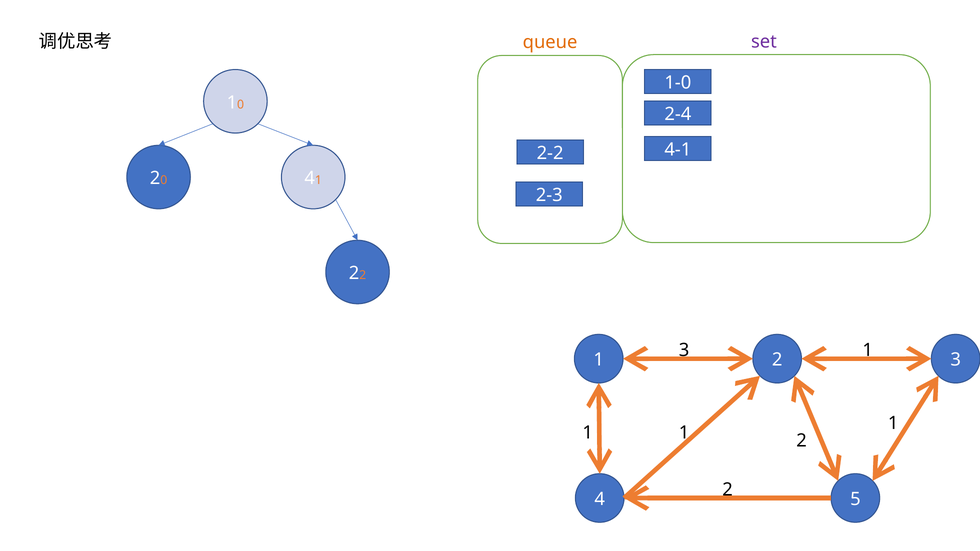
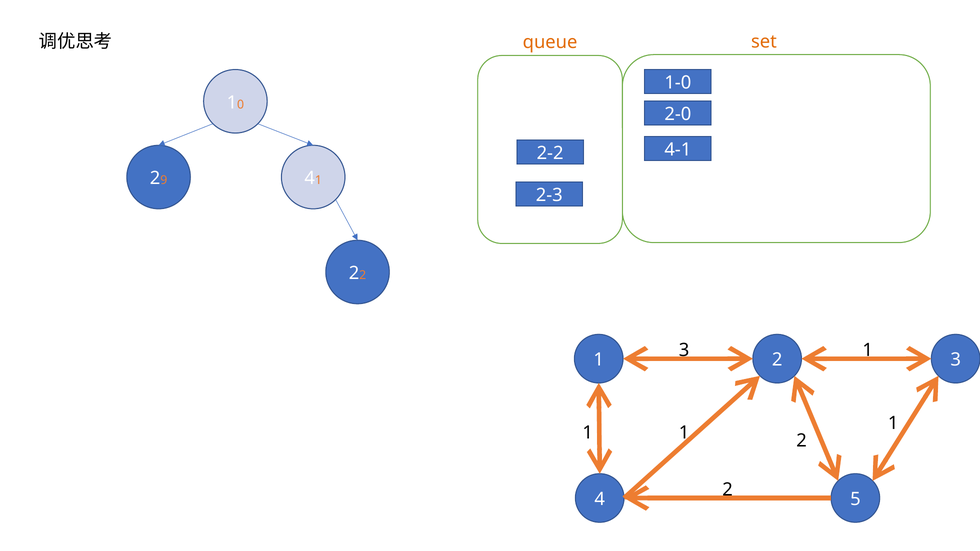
set colour: purple -> orange (764, 42)
2-4: 2-4 -> 2-0 (678, 114)
2 0: 0 -> 9 (164, 180)
